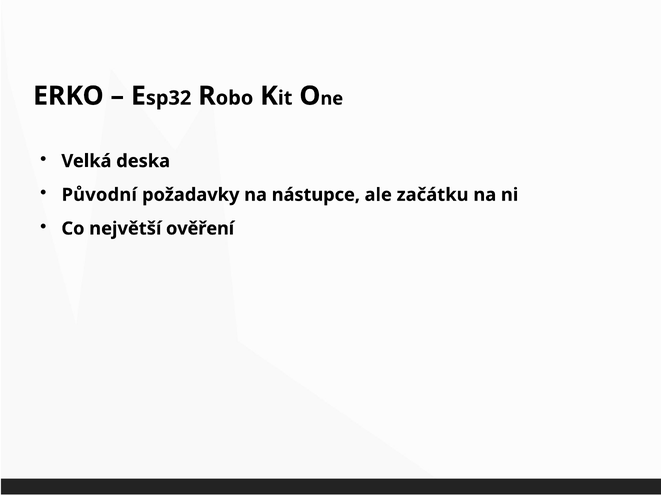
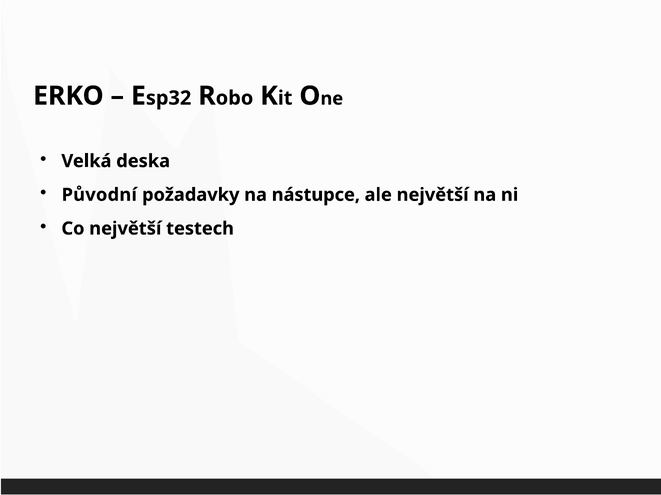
ale začátku: začátku -> největší (433, 195)
ověření: ověření -> testech (200, 229)
